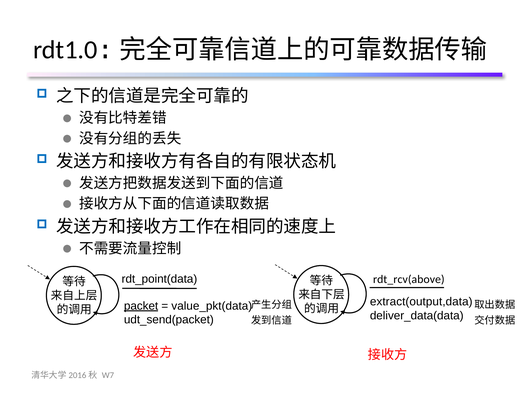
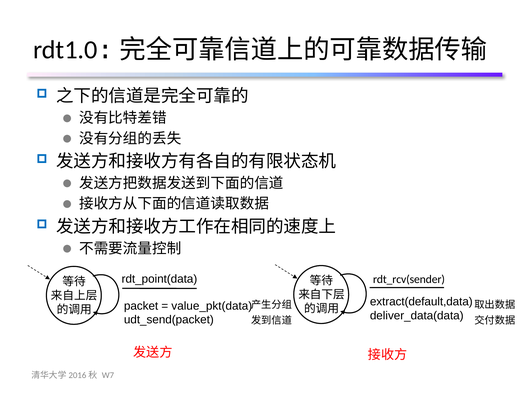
rdt_rcv(above: rdt_rcv(above -> rdt_rcv(sender (409, 280)
extract(output,data: extract(output,data -> extract(default,data (421, 302)
packet underline: present -> none (141, 306)
